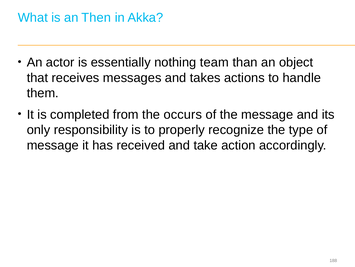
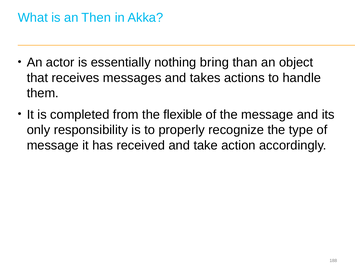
team: team -> bring (214, 62)
occurs: occurs -> flexible (183, 114)
